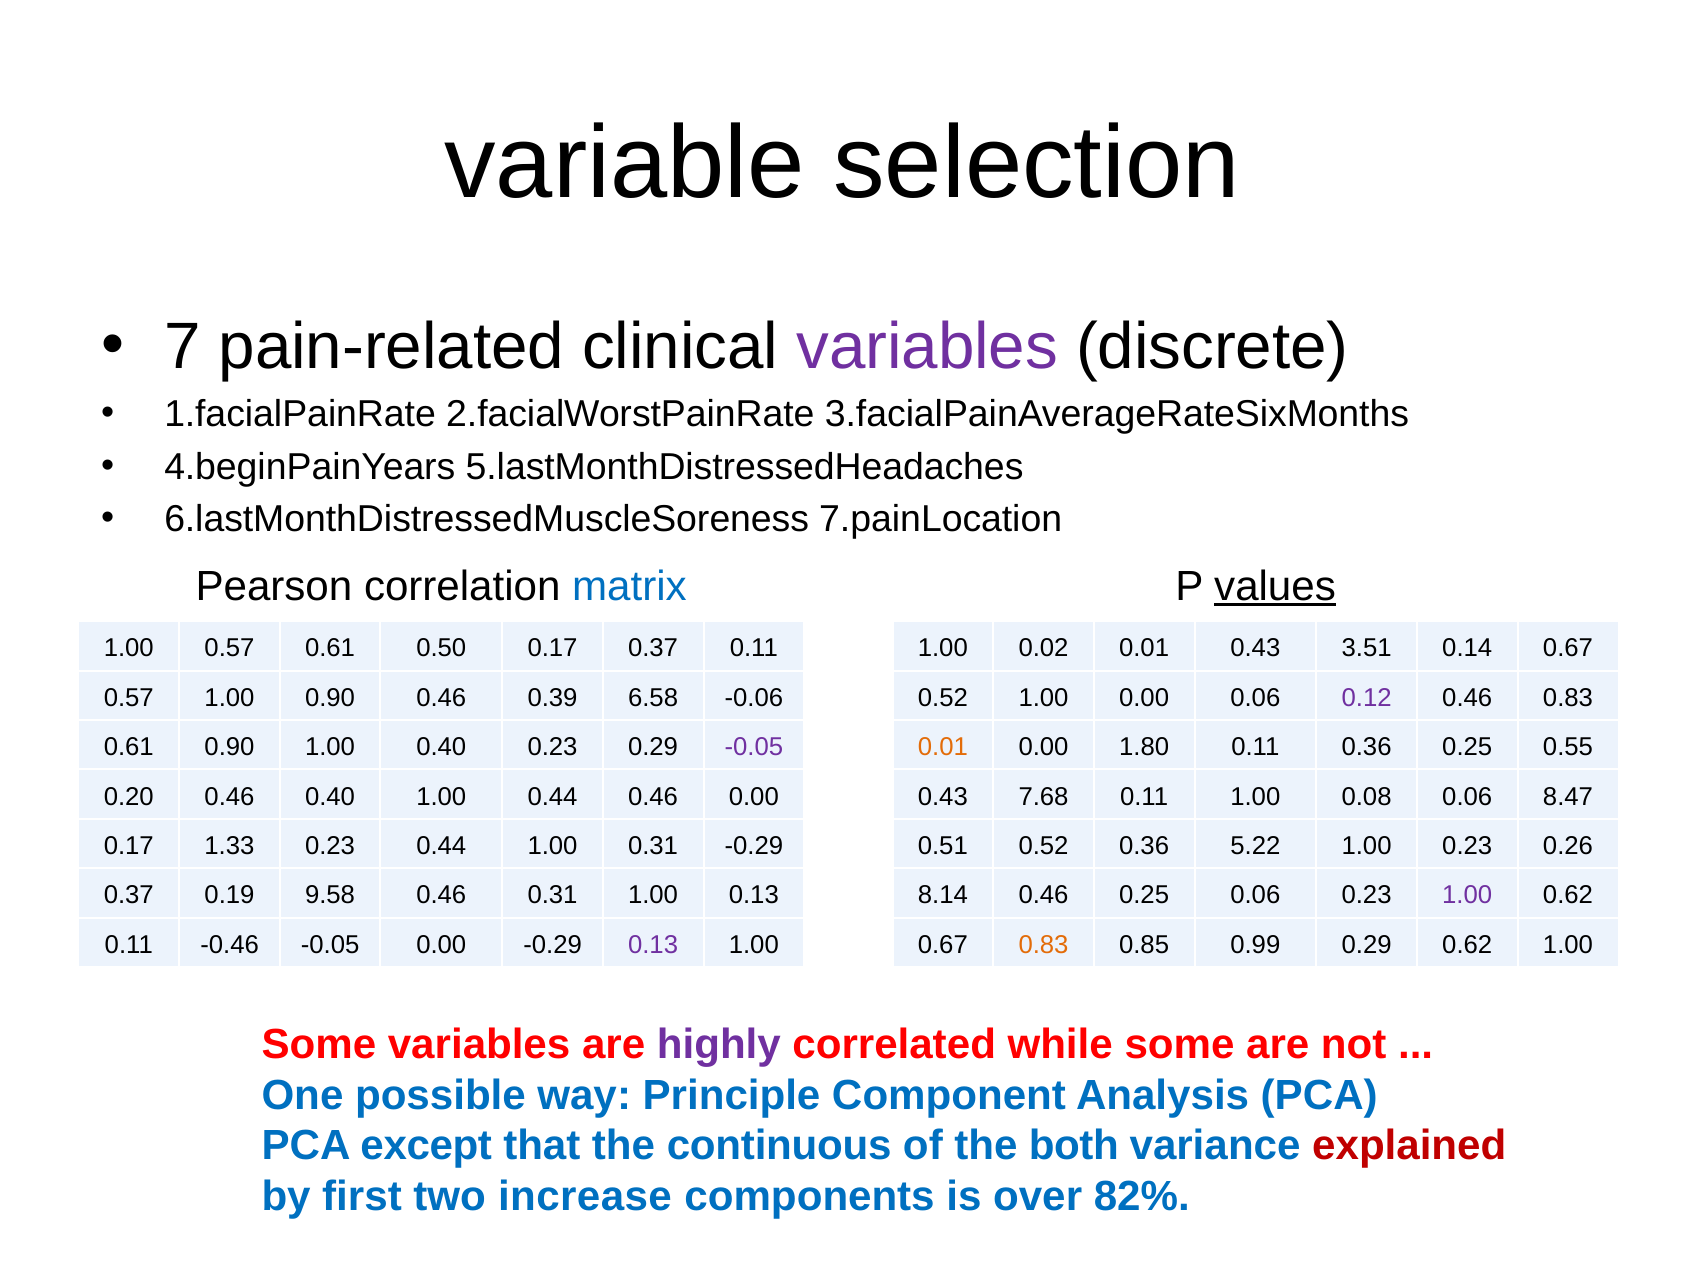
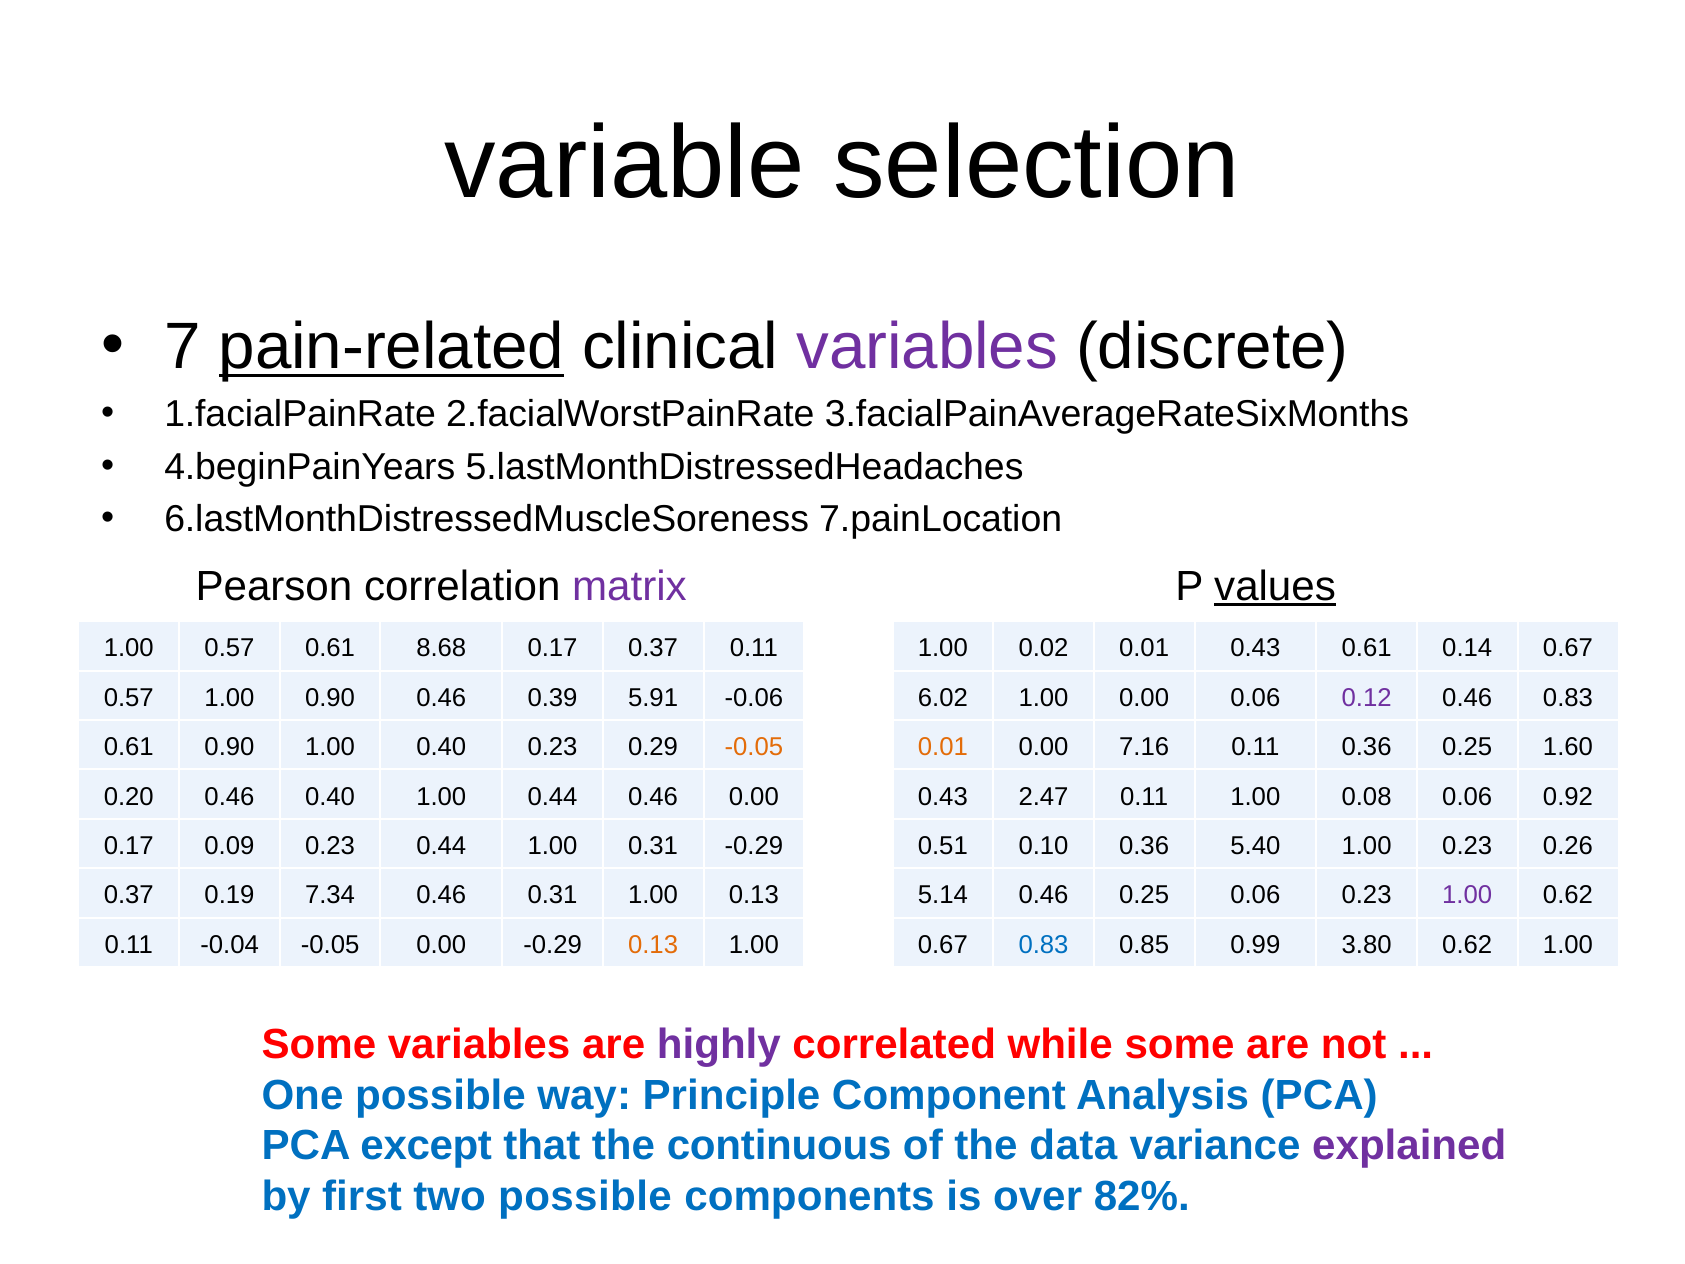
pain-related underline: none -> present (391, 347)
matrix colour: blue -> purple (629, 586)
0.50: 0.50 -> 8.68 (441, 648)
0.43 3.51: 3.51 -> 0.61 (1367, 648)
6.58: 6.58 -> 5.91 (653, 698)
0.52: 0.52 -> 6.02 (943, 698)
-0.05 colour: purple -> orange (754, 747)
1.80: 1.80 -> 7.16 (1144, 747)
0.55: 0.55 -> 1.60 (1568, 747)
7.68: 7.68 -> 2.47 (1044, 796)
8.47: 8.47 -> 0.92 (1568, 796)
1.33: 1.33 -> 0.09 (229, 846)
0.51 0.52: 0.52 -> 0.10 (1044, 846)
5.22: 5.22 -> 5.40 (1255, 846)
9.58: 9.58 -> 7.34 (330, 895)
8.14: 8.14 -> 5.14 (943, 895)
-0.46: -0.46 -> -0.04 (230, 945)
0.13 colour: purple -> orange (653, 945)
0.83 colour: orange -> blue (1044, 945)
0.99 0.29: 0.29 -> 3.80 (1367, 945)
both: both -> data (1073, 1146)
explained colour: red -> purple (1409, 1146)
two increase: increase -> possible (585, 1196)
